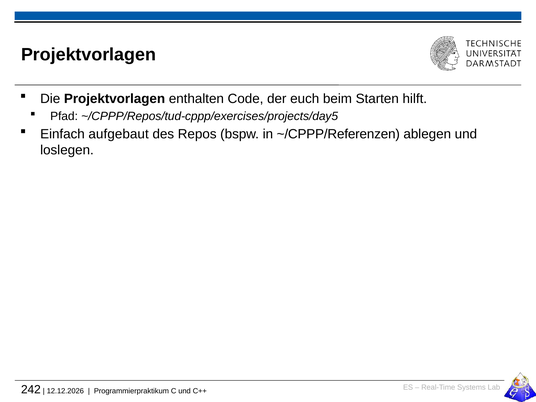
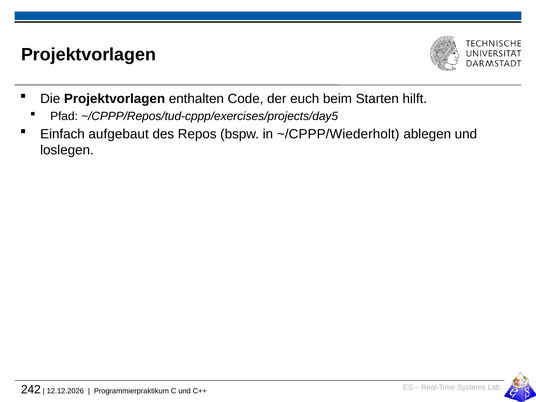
~/CPPP/Referenzen: ~/CPPP/Referenzen -> ~/CPPP/Wiederholt (338, 134)
